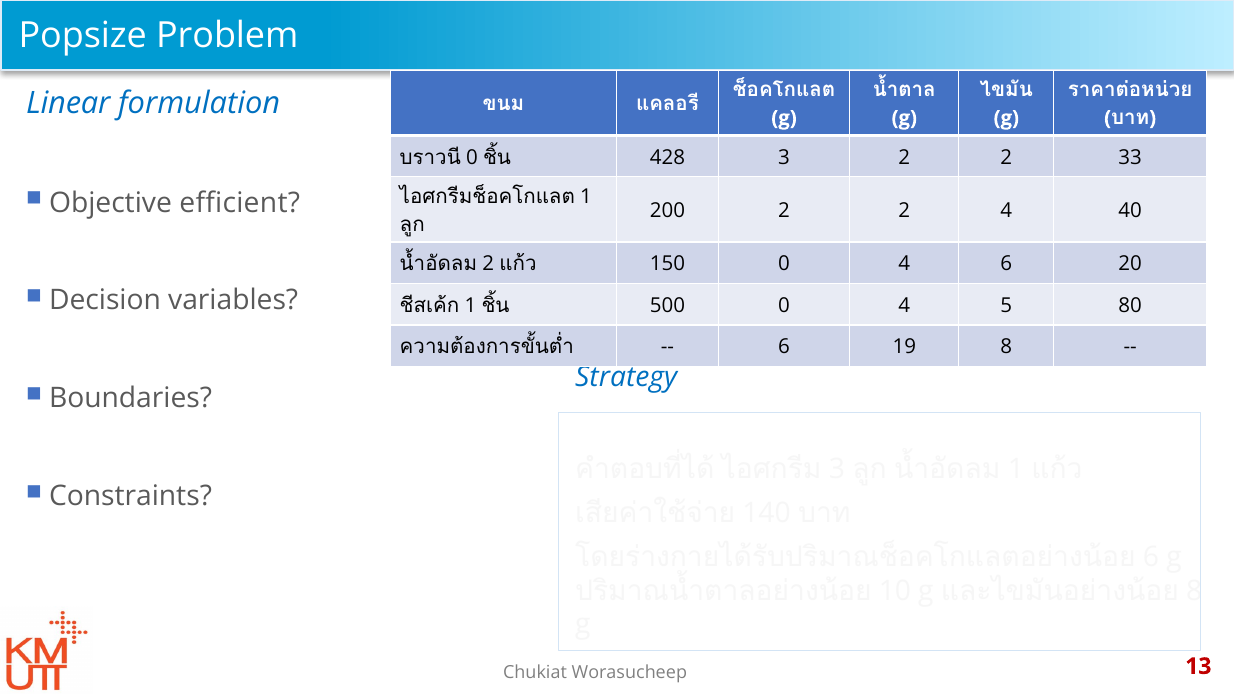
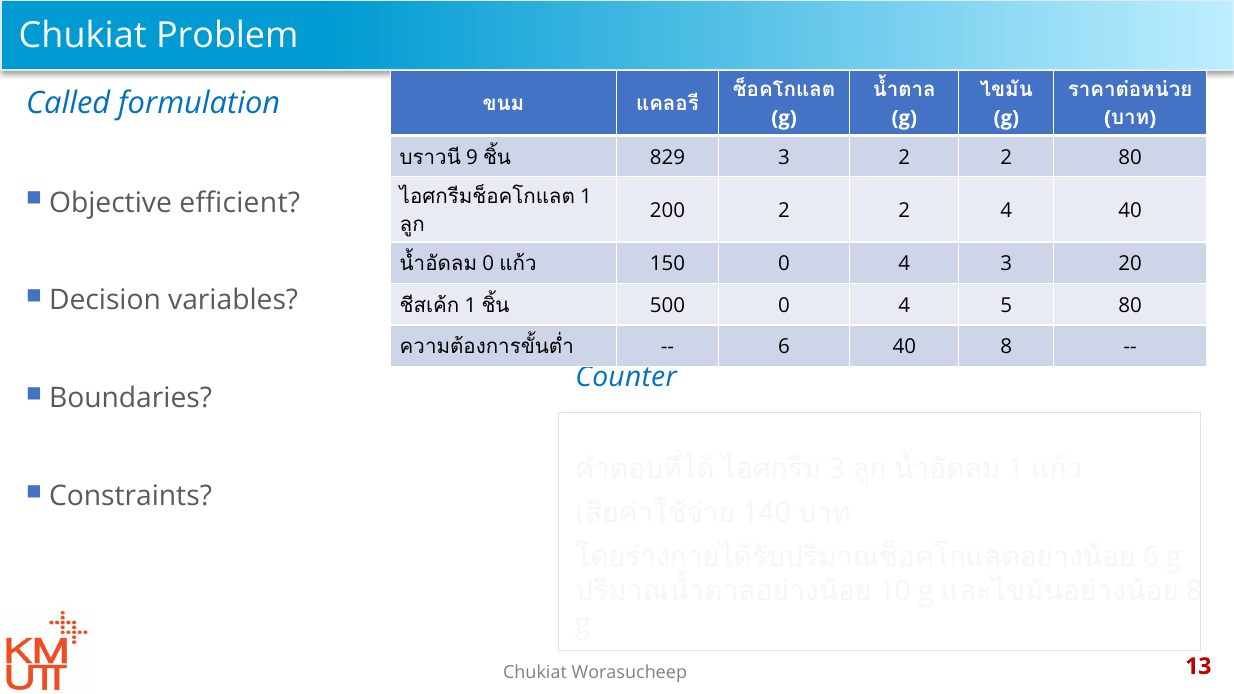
Popsize: Popsize -> Chukiat (83, 36)
Linear: Linear -> Called (68, 104)
0: 0 -> 9 (472, 157)
428: 428 -> 829 (667, 157)
2 33: 33 -> 80 (1130, 157)
2: 2 -> 0 (488, 264)
4 6: 6 -> 3 (1006, 264)
6 19: 19 -> 40 (904, 347)
Strategy: Strategy -> Counter (626, 378)
